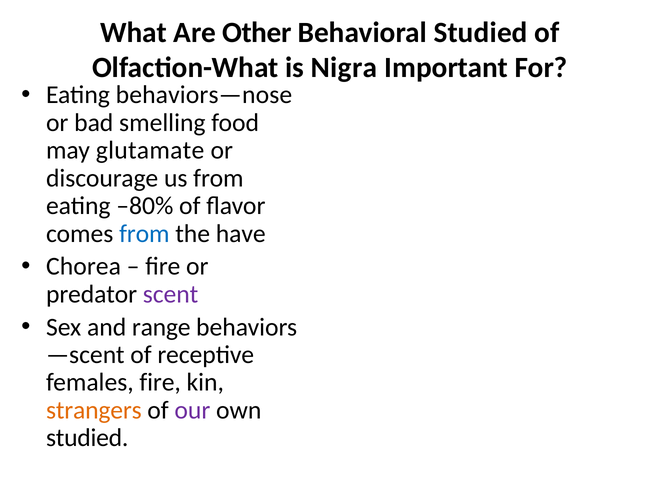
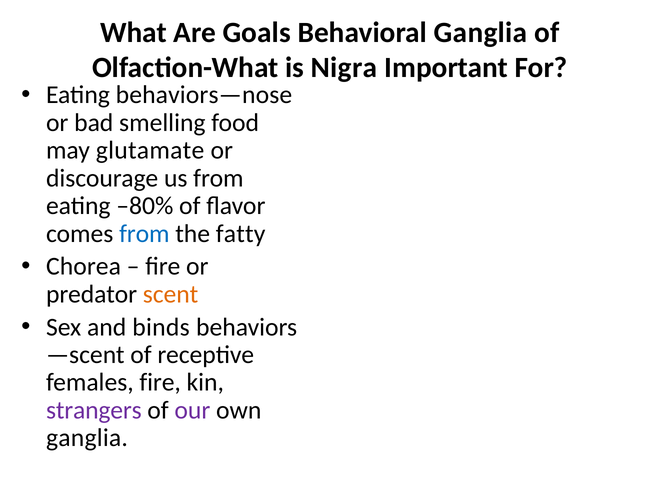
Other: Other -> Goals (257, 32)
Behavioral Studied: Studied -> Ganglia (481, 32)
have: have -> fatty (241, 234)
scent colour: purple -> orange (171, 294)
range: range -> binds (161, 327)
strangers colour: orange -> purple (94, 410)
studied: studied -> ganglia (87, 438)
